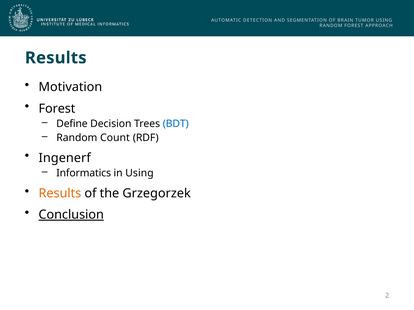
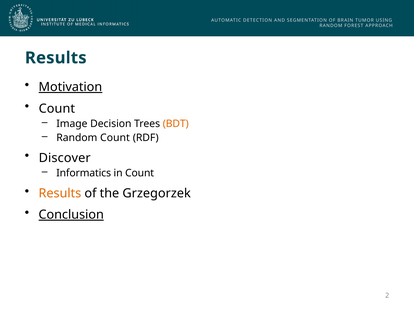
Motivation underline: none -> present (70, 87)
Forest: Forest -> Count (57, 109)
Define: Define -> Image (72, 124)
BDT colour: blue -> orange (176, 124)
Ingenerf: Ingenerf -> Discover (65, 158)
in Using: Using -> Count (140, 173)
